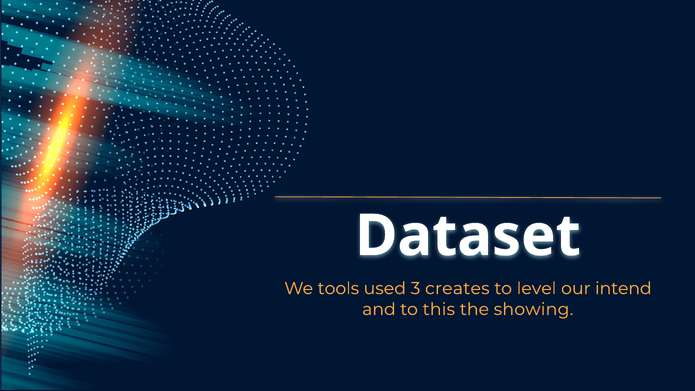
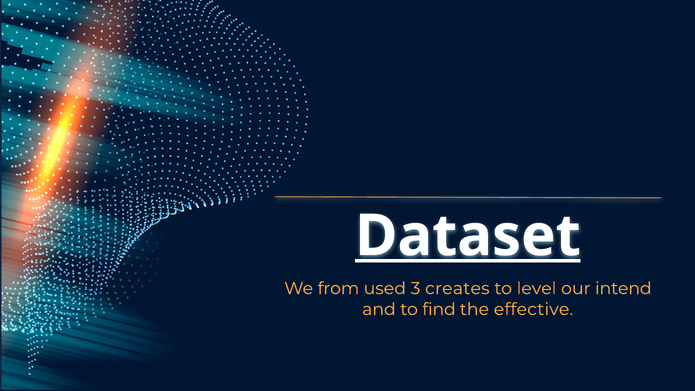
Dataset underline: none -> present (468, 236)
tools: tools -> from (338, 288)
this: this -> find (439, 309)
showing: showing -> effective (534, 309)
